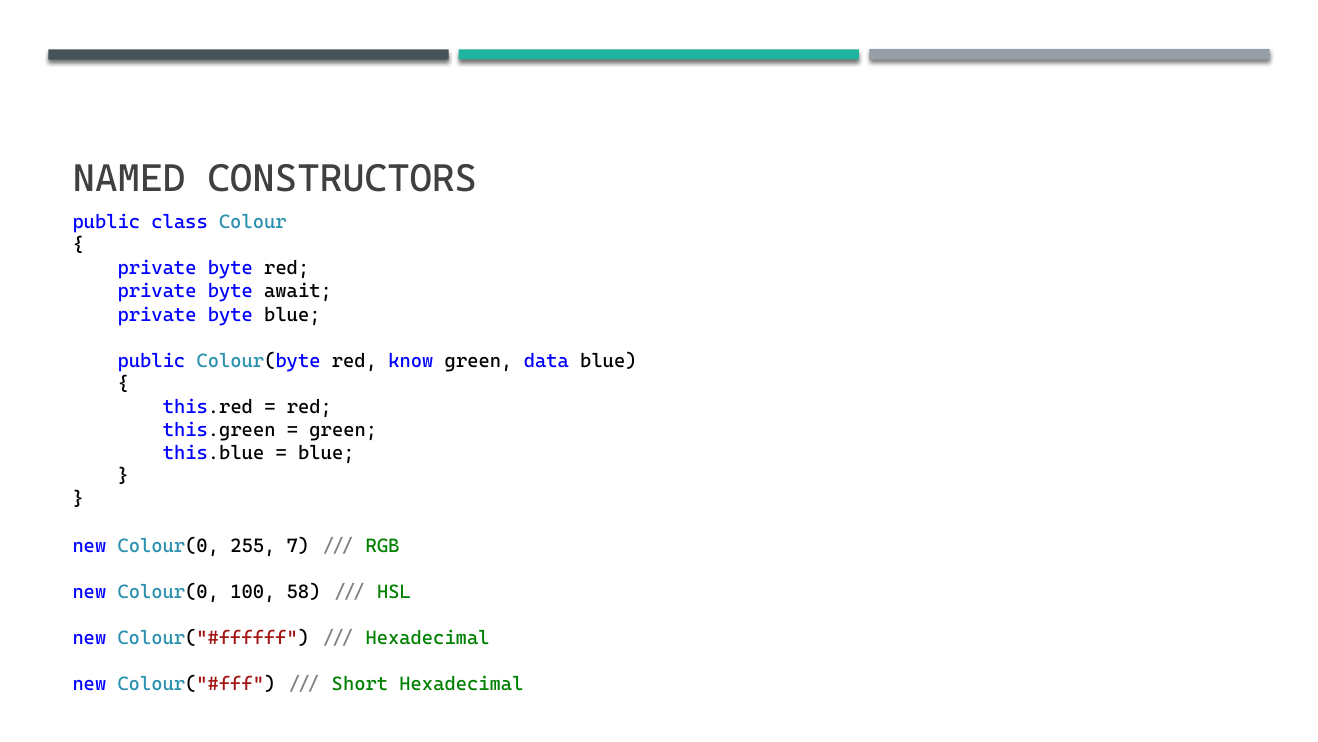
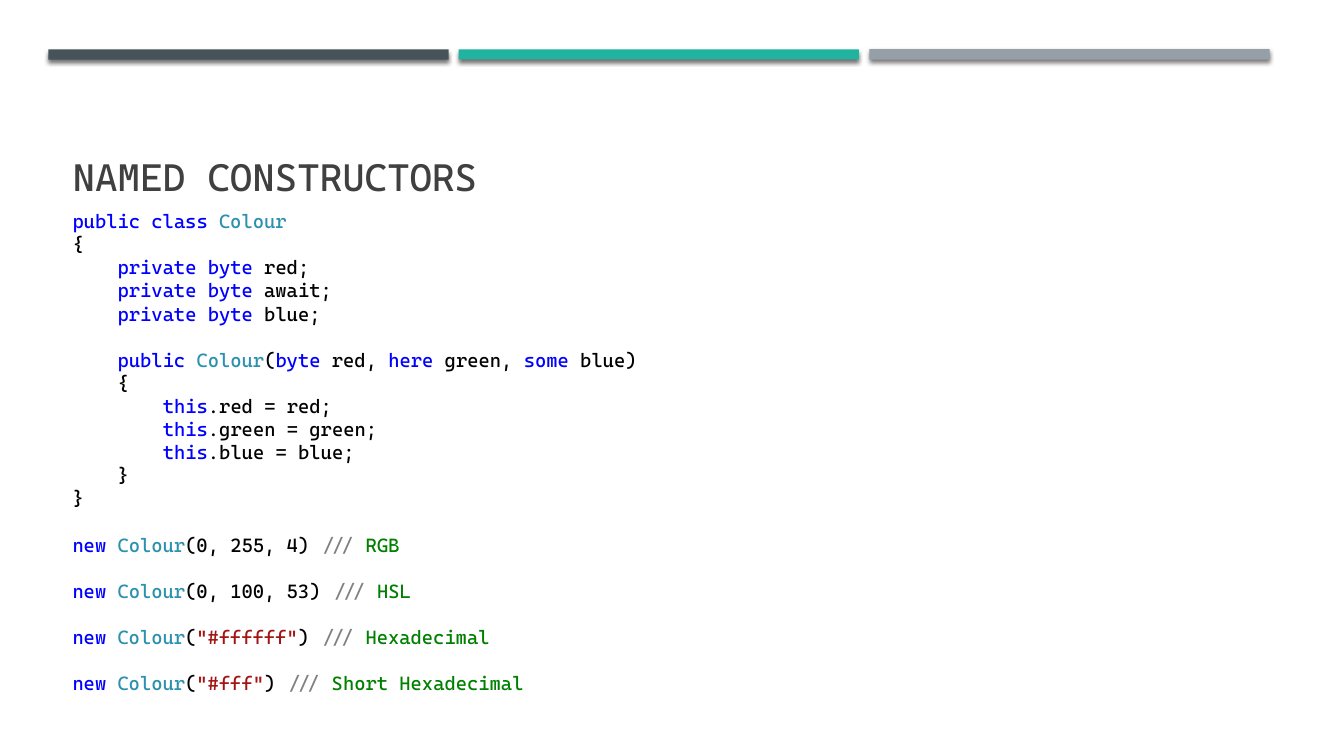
know: know -> here (411, 361)
data: data -> some (546, 361)
7: 7 -> 4 (298, 545)
58: 58 -> 53 (304, 591)
